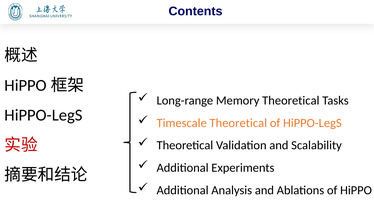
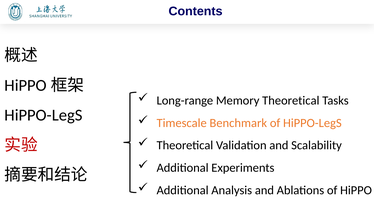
Timescale Theoretical: Theoretical -> Benchmark (238, 123)
